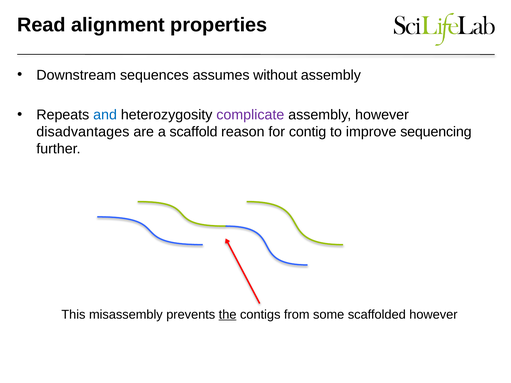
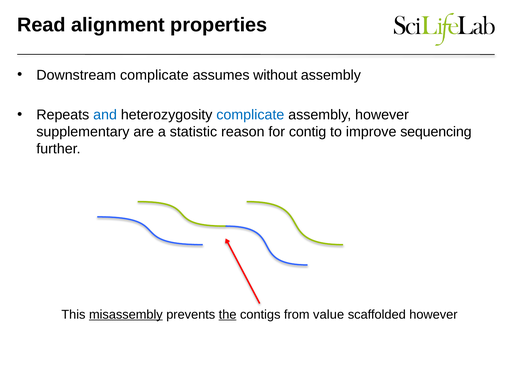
Downstream sequences: sequences -> complicate (154, 75)
complicate colour: purple -> blue (250, 115)
disadvantages: disadvantages -> supplementary (83, 132)
scaffold: scaffold -> statistic (193, 132)
misassembly underline: none -> present (126, 315)
some: some -> value (329, 315)
